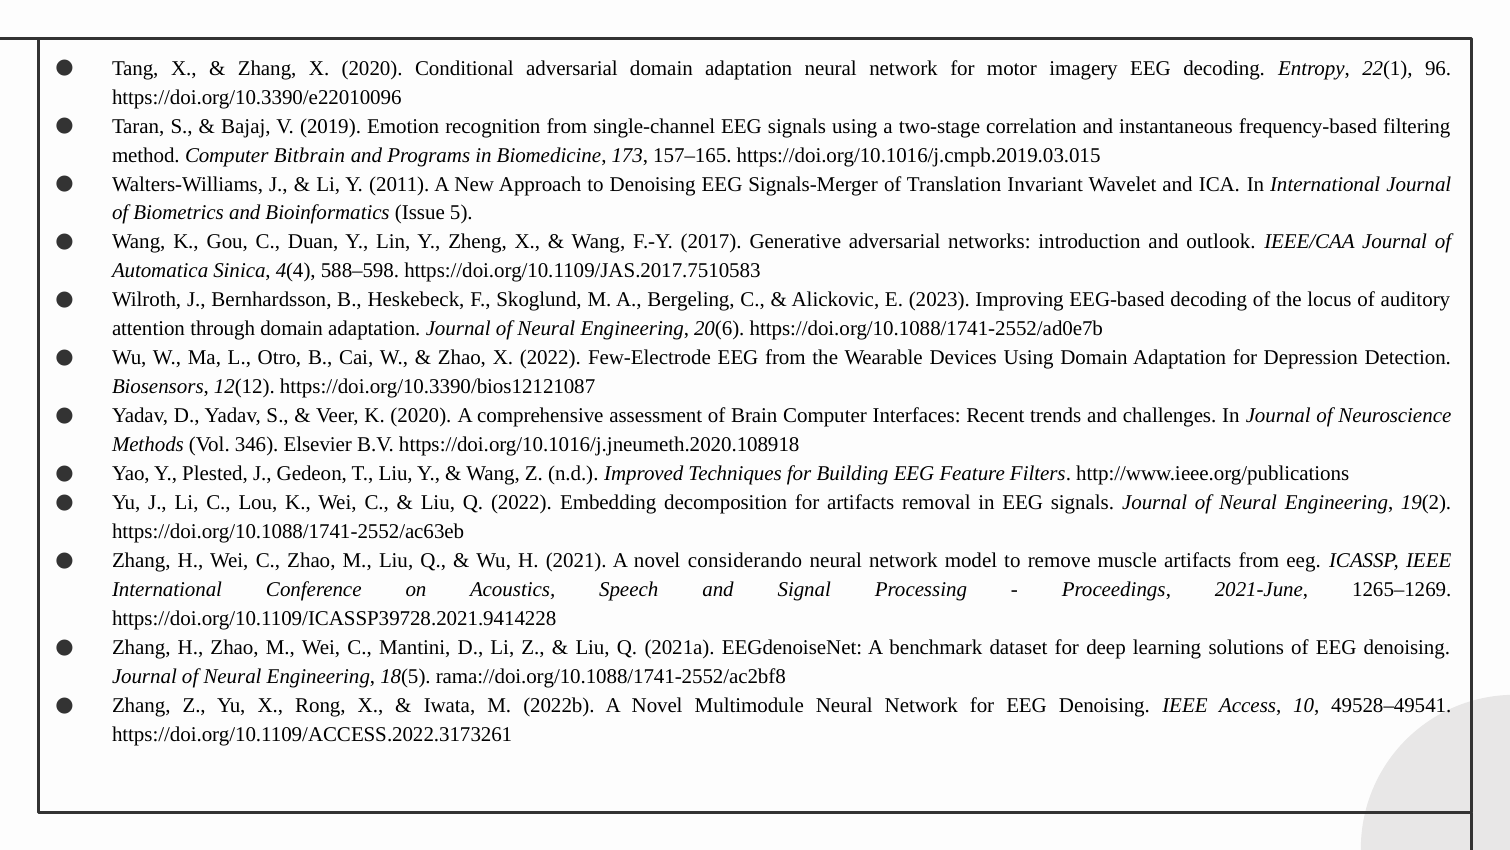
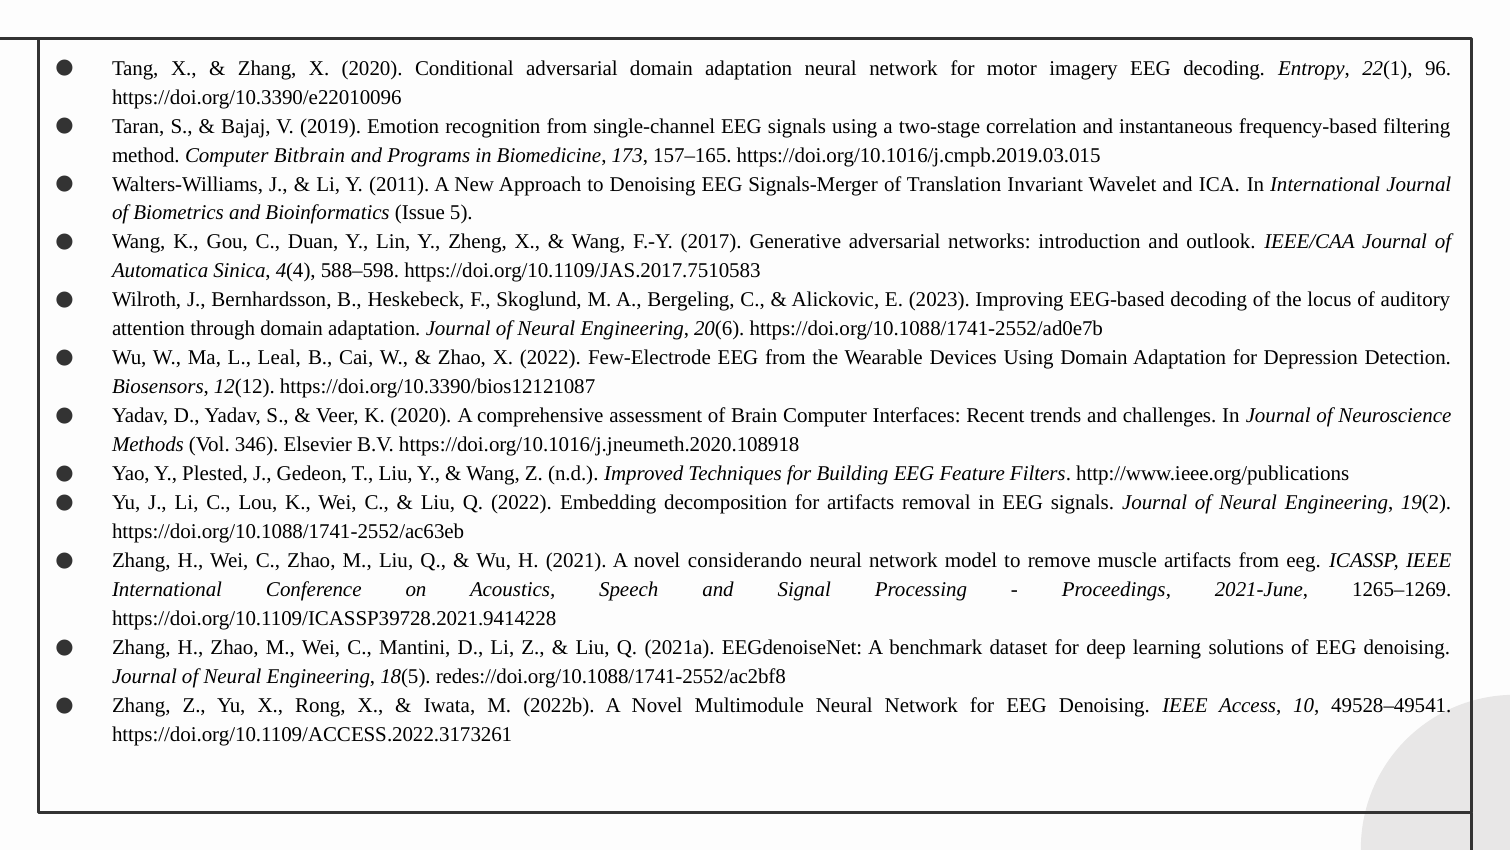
Otro: Otro -> Leal (279, 358)
rama://doi.org/10.1088/1741-2552/ac2bf8: rama://doi.org/10.1088/1741-2552/ac2bf8 -> redes://doi.org/10.1088/1741-2552/ac2bf8 (611, 676)
